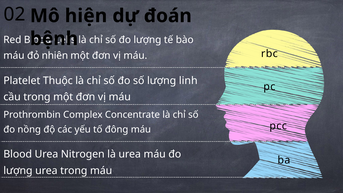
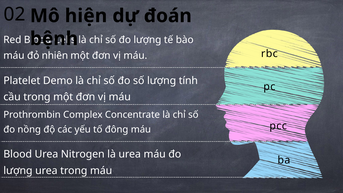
Thuộc: Thuộc -> Demo (58, 81)
linh: linh -> tính (188, 81)
